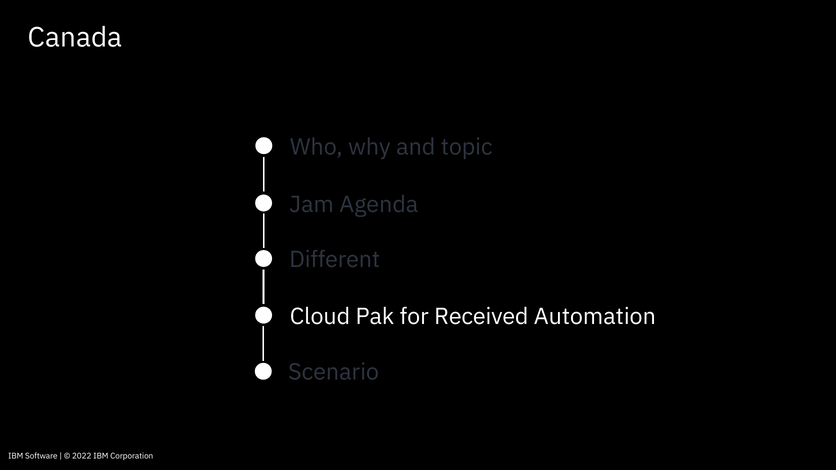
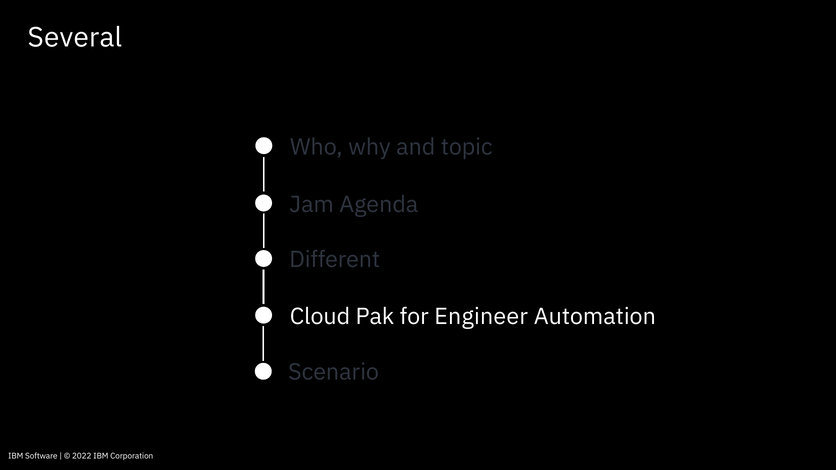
Canada: Canada -> Several (75, 37)
Received: Received -> Engineer (481, 317)
